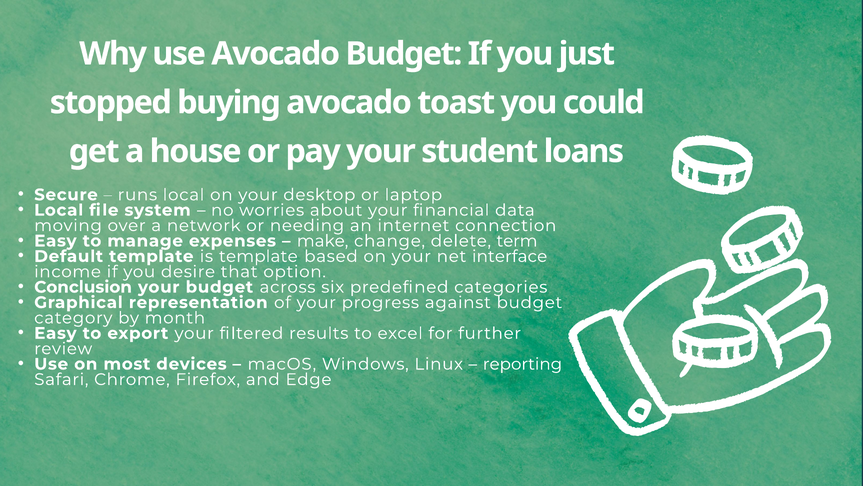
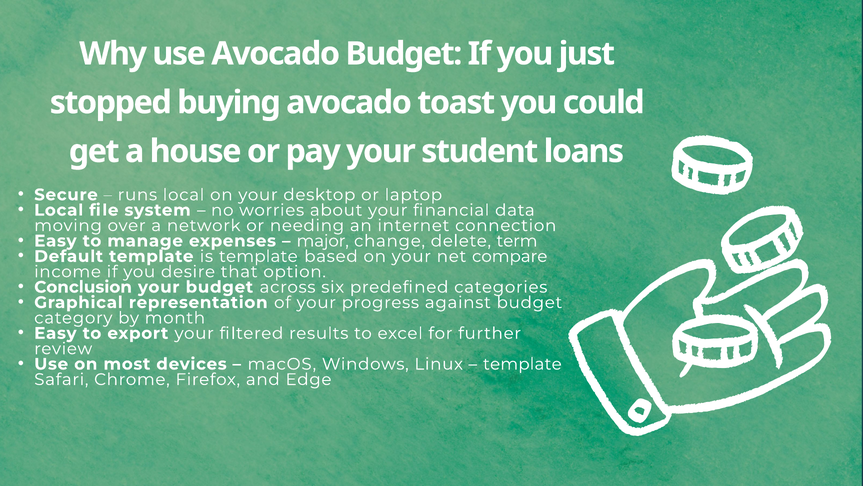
make: make -> major (323, 241)
interface: interface -> compare (510, 256)
reporting: reporting -> template (522, 364)
